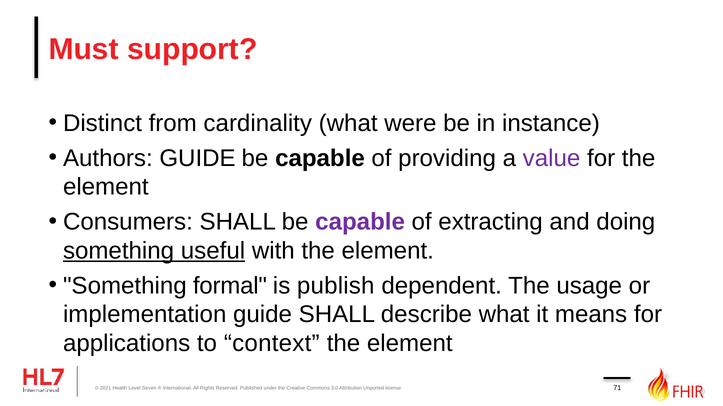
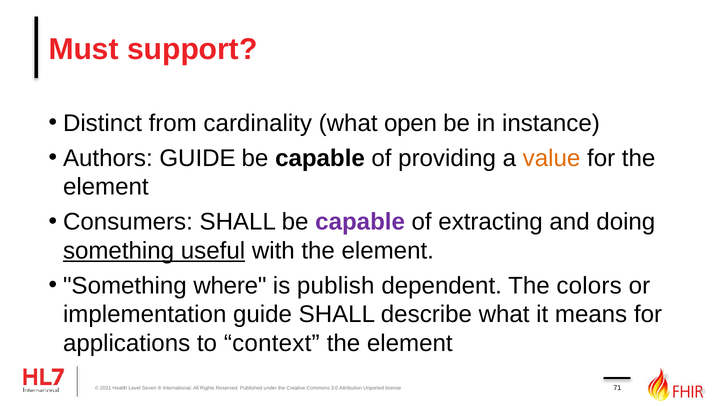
were: were -> open (410, 123)
value colour: purple -> orange (552, 158)
formal: formal -> where (230, 286)
usage: usage -> colors (589, 286)
